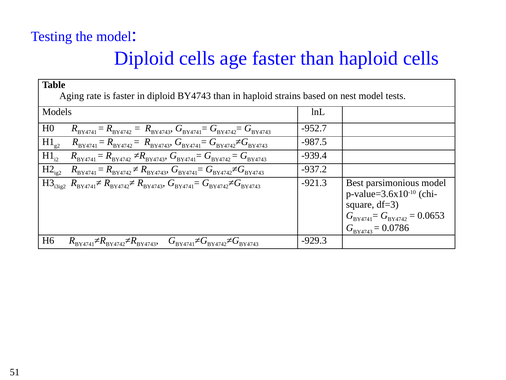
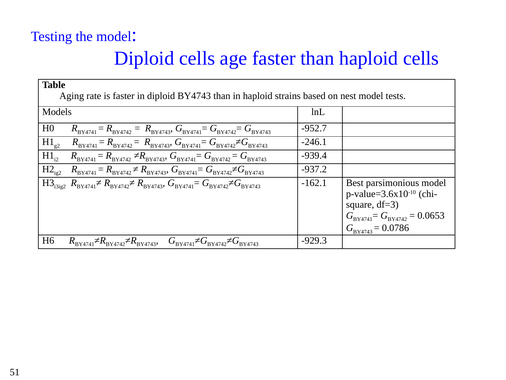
-987.5: -987.5 -> -246.1 (314, 142)
-921.3: -921.3 -> -162.1 (314, 183)
